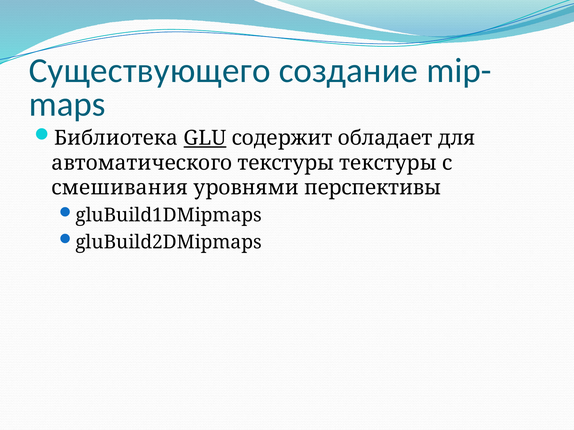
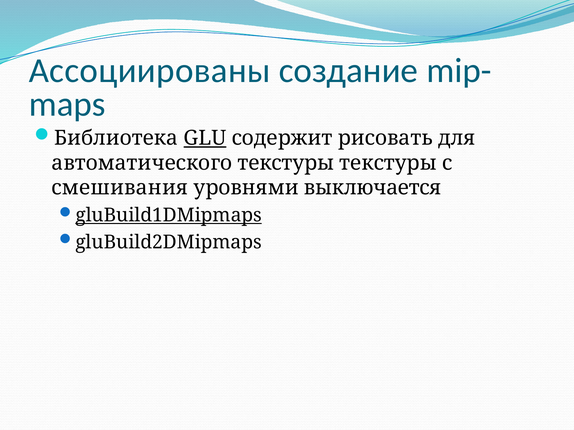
Существующего: Существующего -> Ассоциированы (150, 71)
обладает: обладает -> рисовать (385, 138)
перспективы: перспективы -> выключается (373, 188)
gluBuild1DMipmaps underline: none -> present (169, 216)
